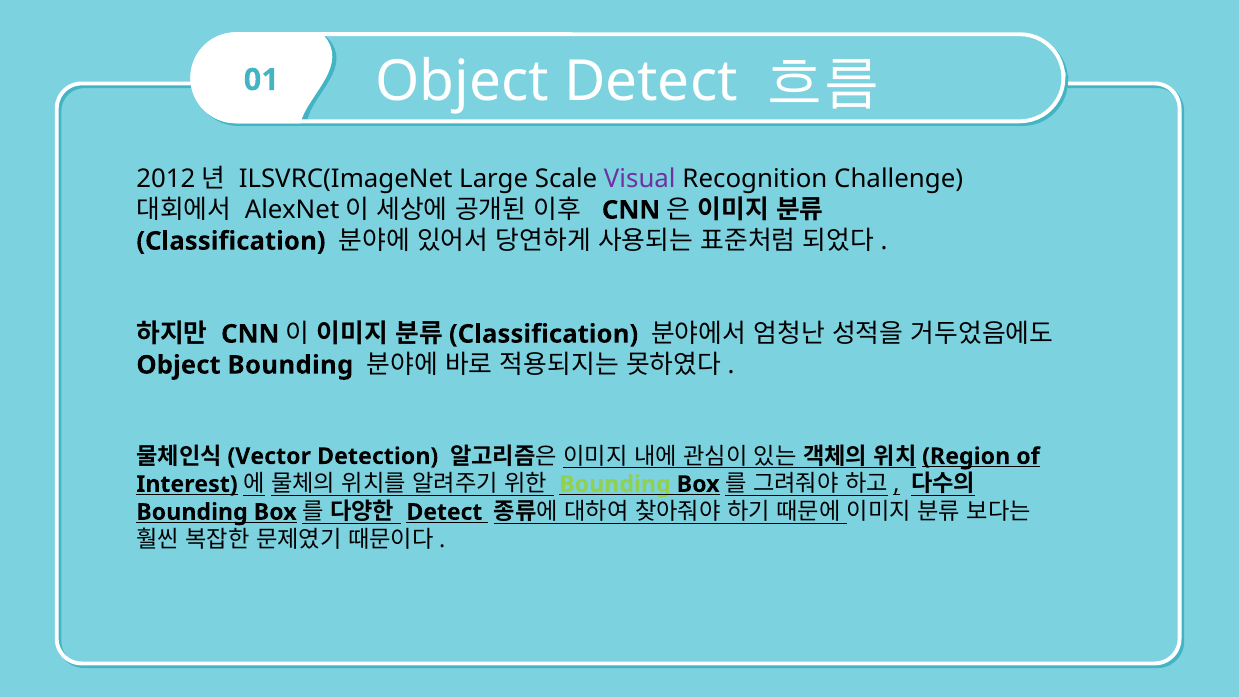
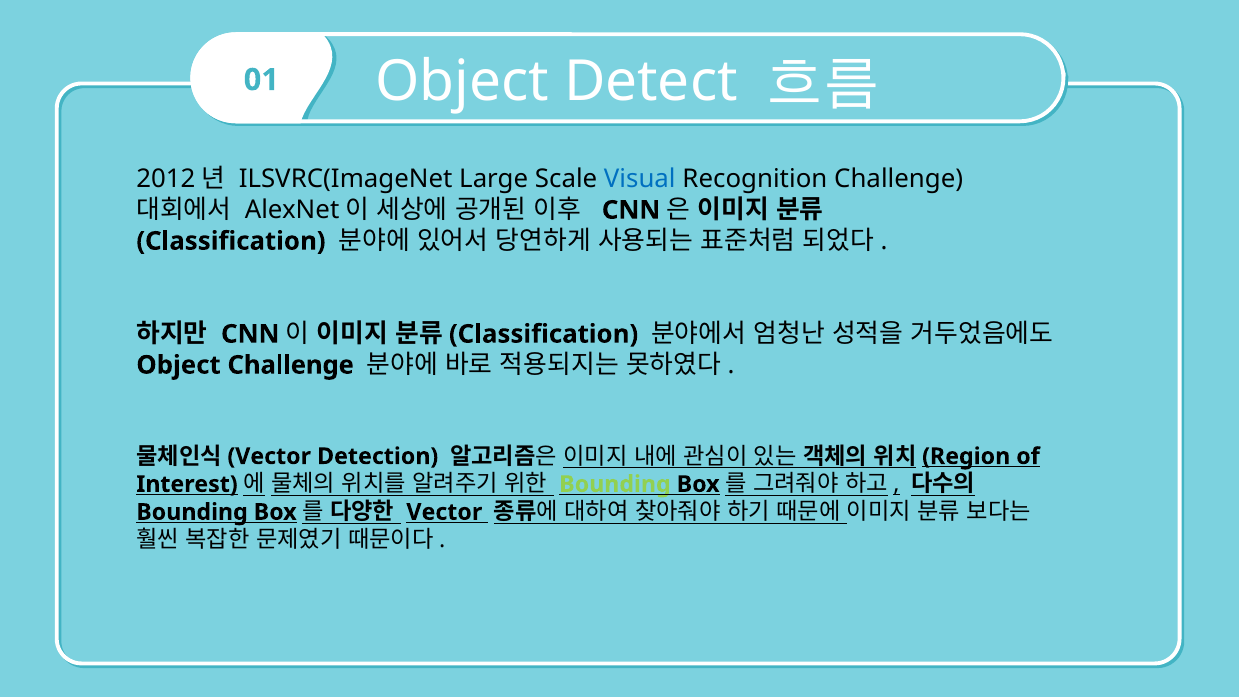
Visual colour: purple -> blue (640, 179)
Object Bounding: Bounding -> Challenge (291, 365)
Detect: Detect -> Vector (444, 512)
